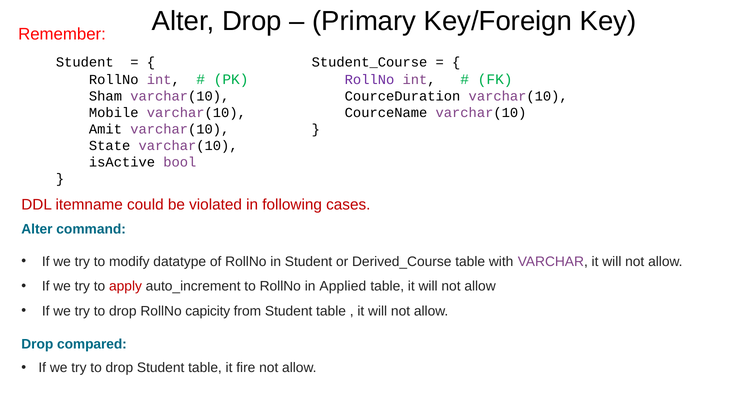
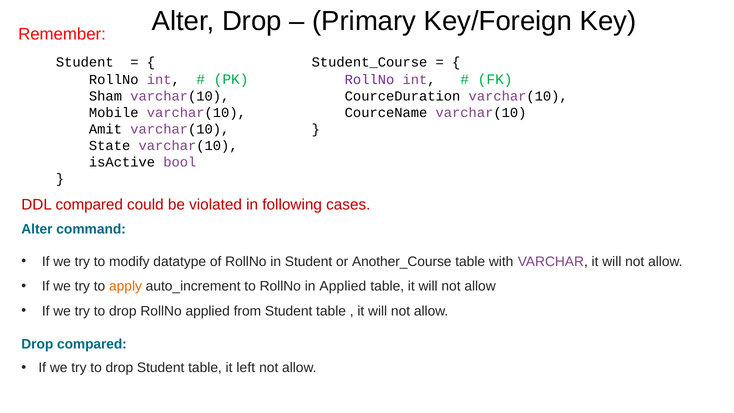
DDL itemname: itemname -> compared (89, 205)
Derived_Course: Derived_Course -> Another_Course (402, 261)
apply colour: red -> orange (126, 286)
RollNo capicity: capicity -> applied (208, 311)
fire: fire -> left (246, 368)
